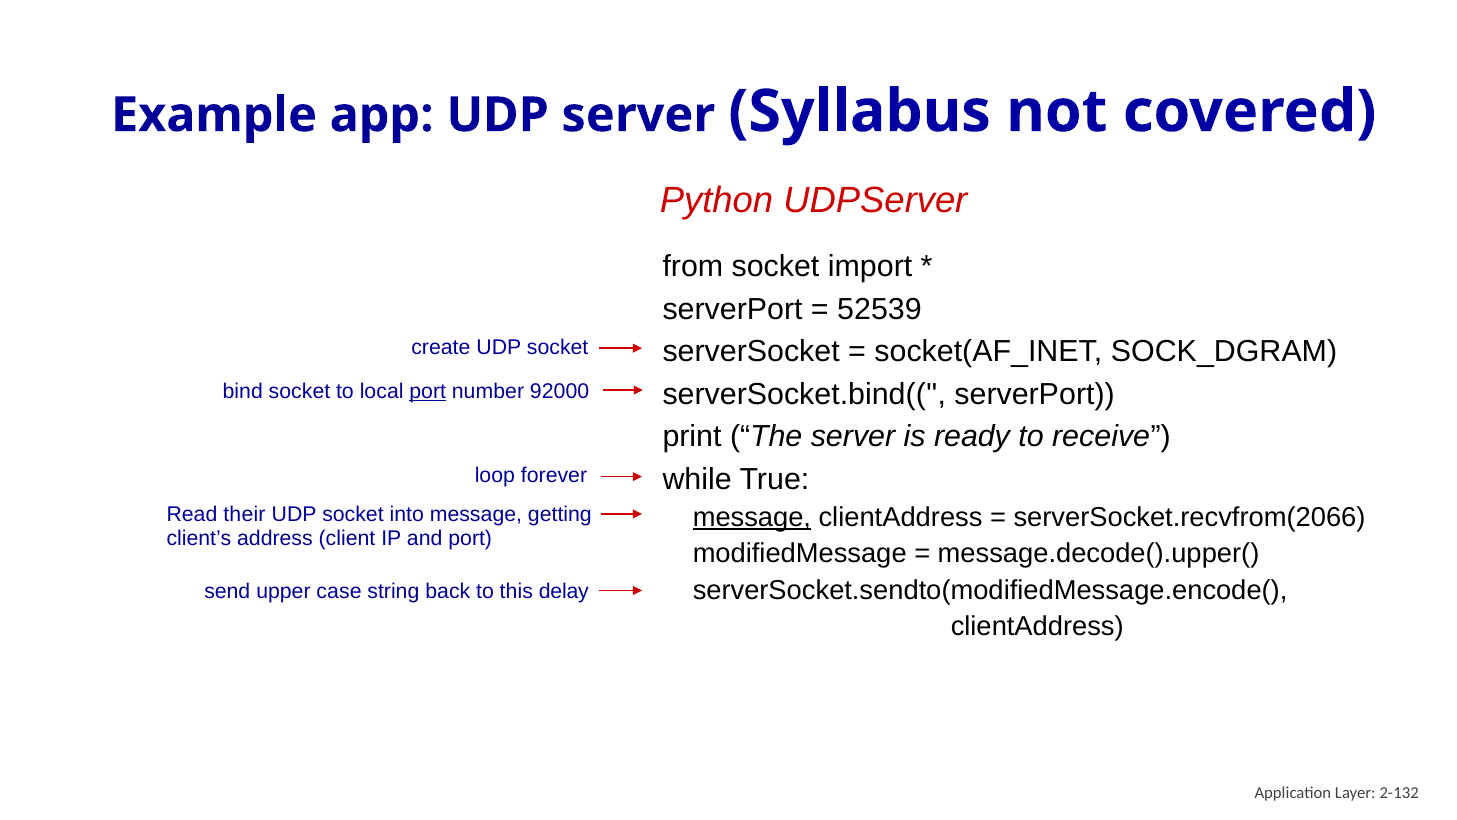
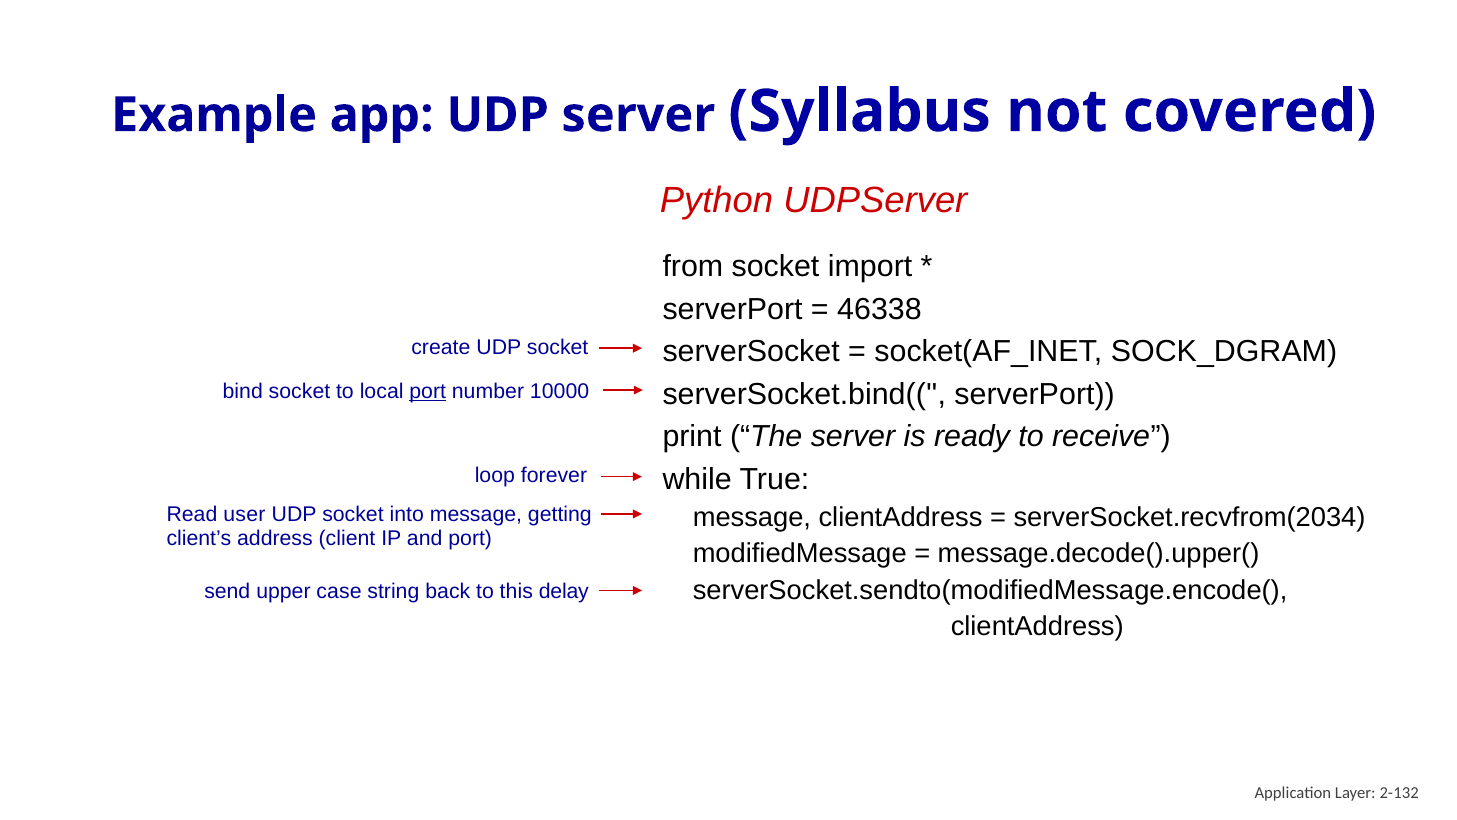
52539: 52539 -> 46338 (879, 309)
92000: 92000 -> 10000 (560, 391)
their: their -> user (244, 514)
message underline: present -> none (752, 517)
serverSocket.recvfrom(2066: serverSocket.recvfrom(2066 -> serverSocket.recvfrom(2034 (1189, 517)
